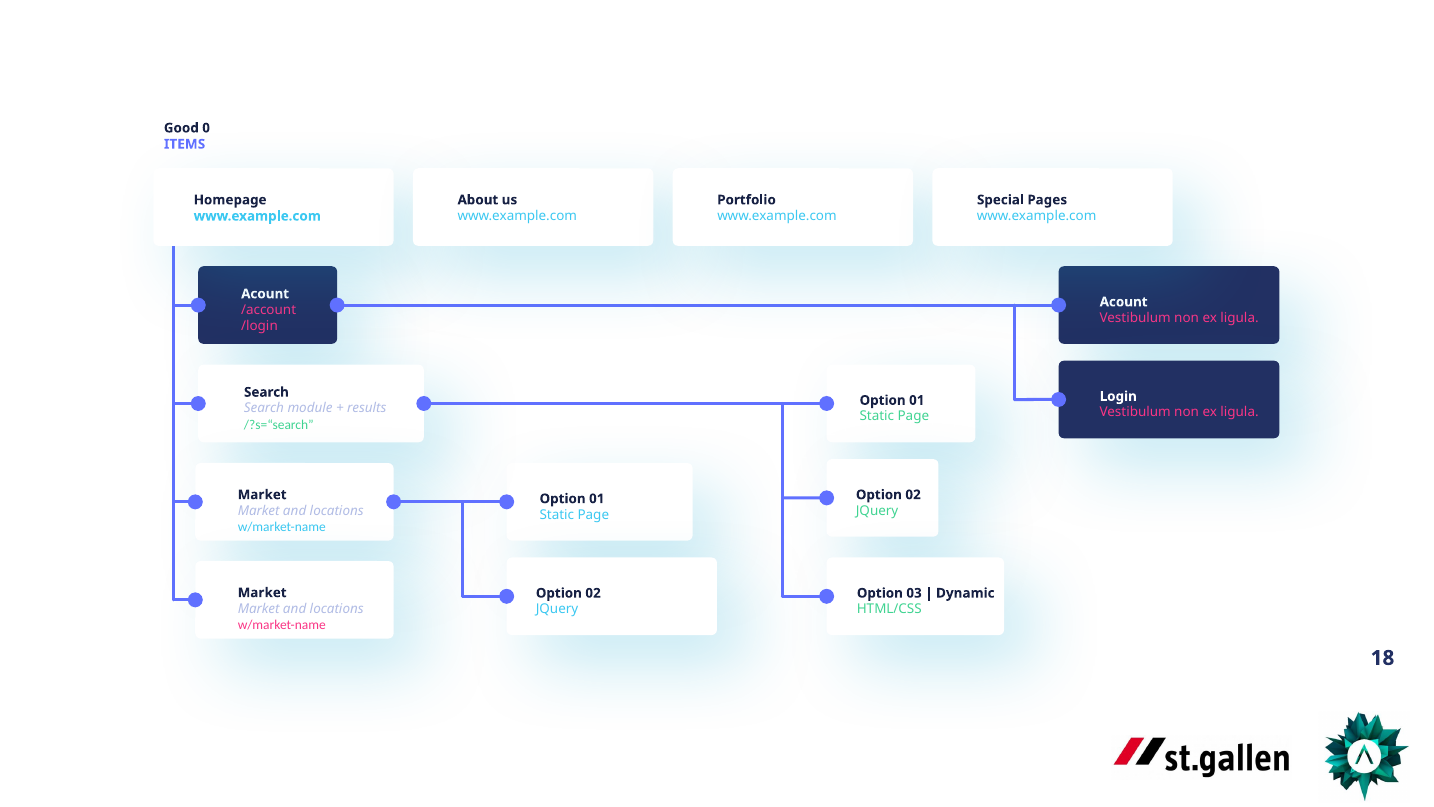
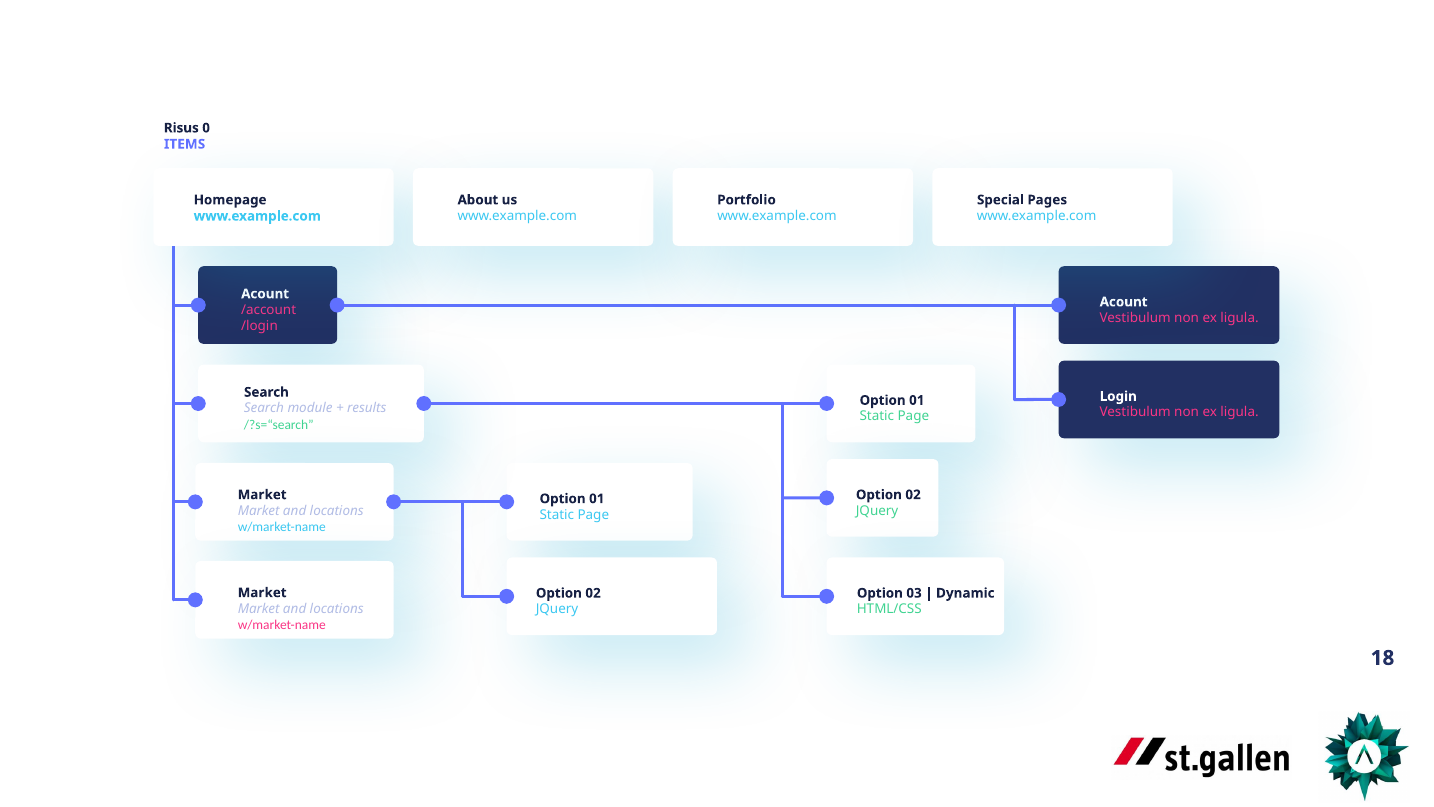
Good: Good -> Risus (181, 128)
